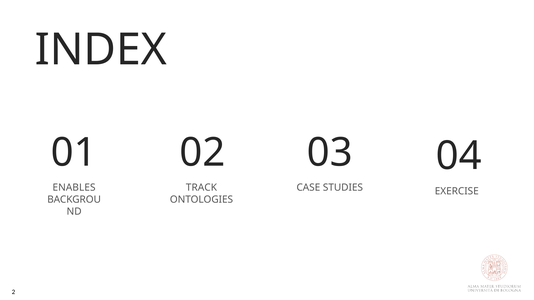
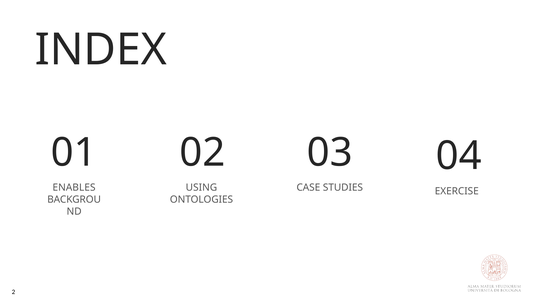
TRACK: TRACK -> USING (201, 188)
